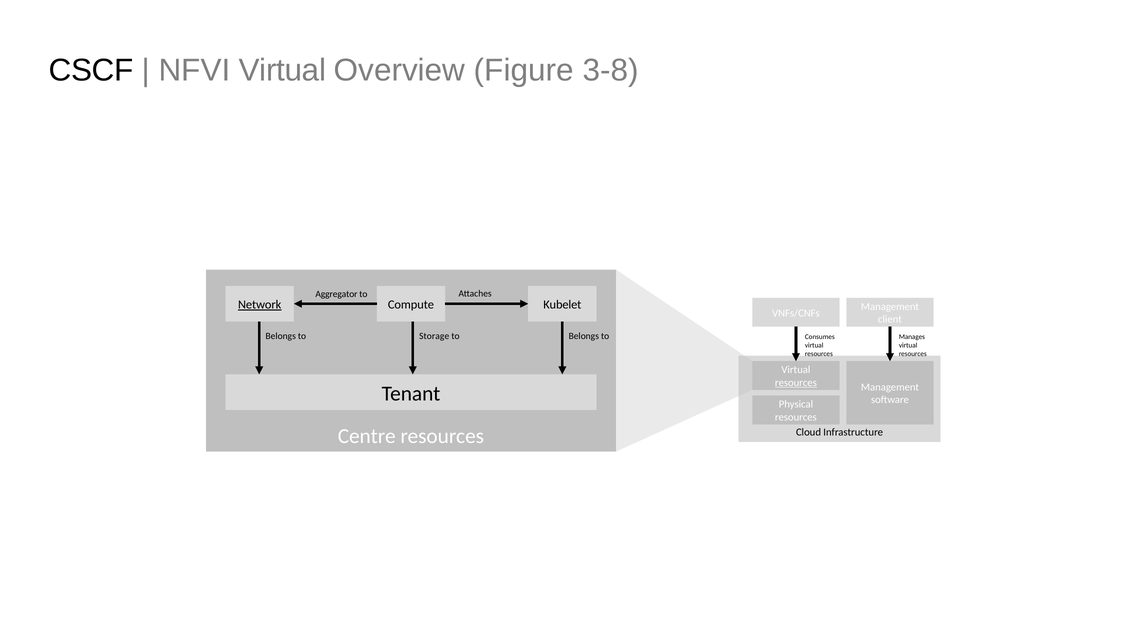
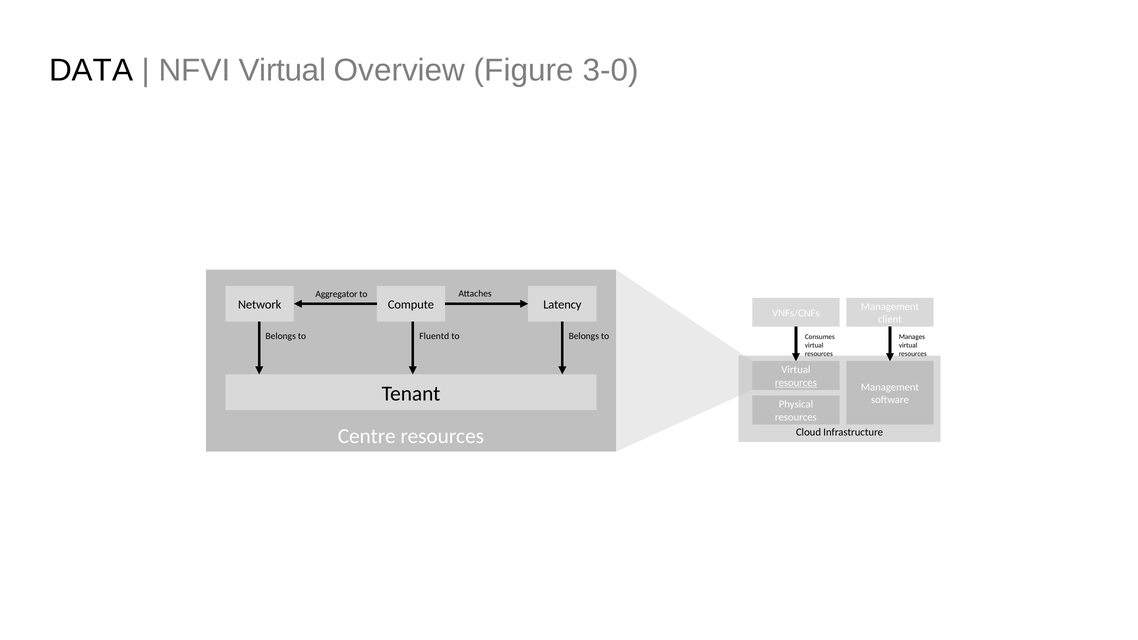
CSCF: CSCF -> DATA (91, 71)
3-8: 3-8 -> 3-0 (611, 71)
Network underline: present -> none (260, 305)
Kubelet: Kubelet -> Latency (562, 305)
Storage: Storage -> Fluentd (434, 336)
